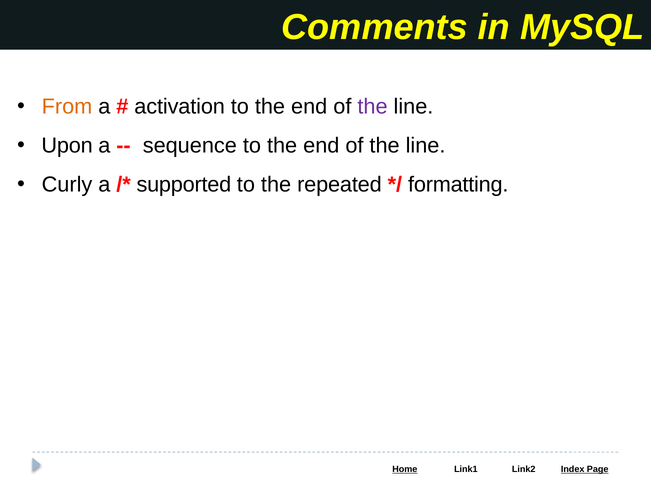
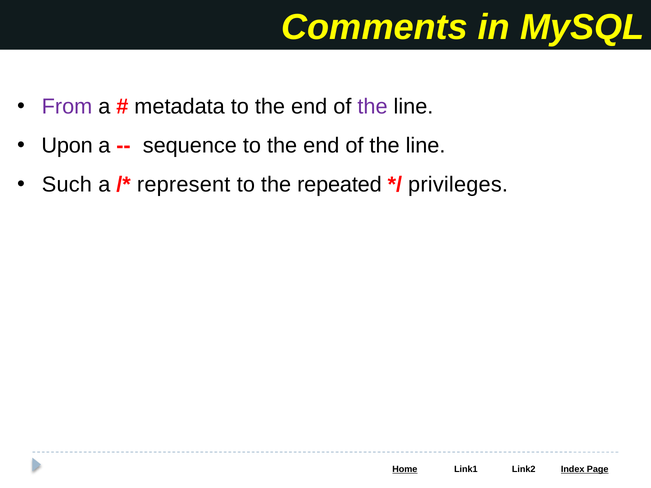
From colour: orange -> purple (67, 107)
activation: activation -> metadata (180, 107)
Curly: Curly -> Such (67, 185)
supported: supported -> represent (184, 185)
formatting: formatting -> privileges (458, 185)
